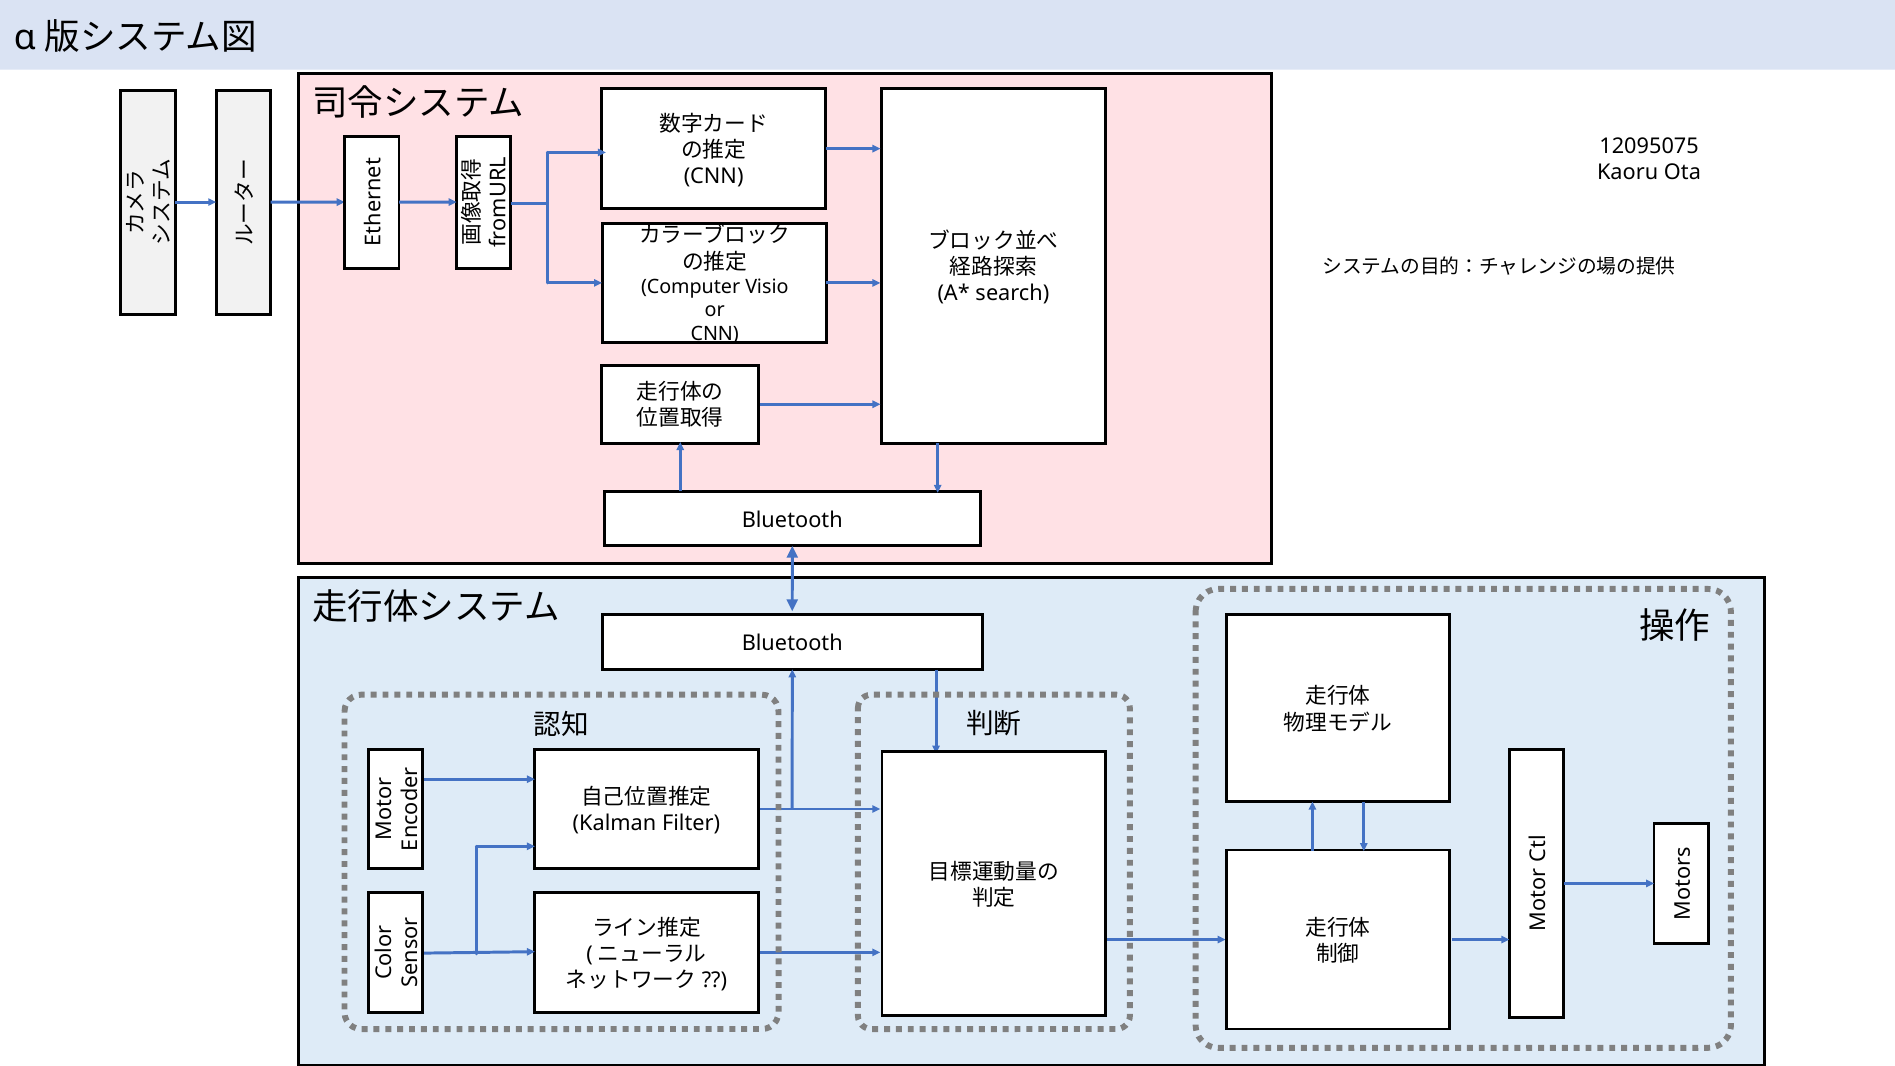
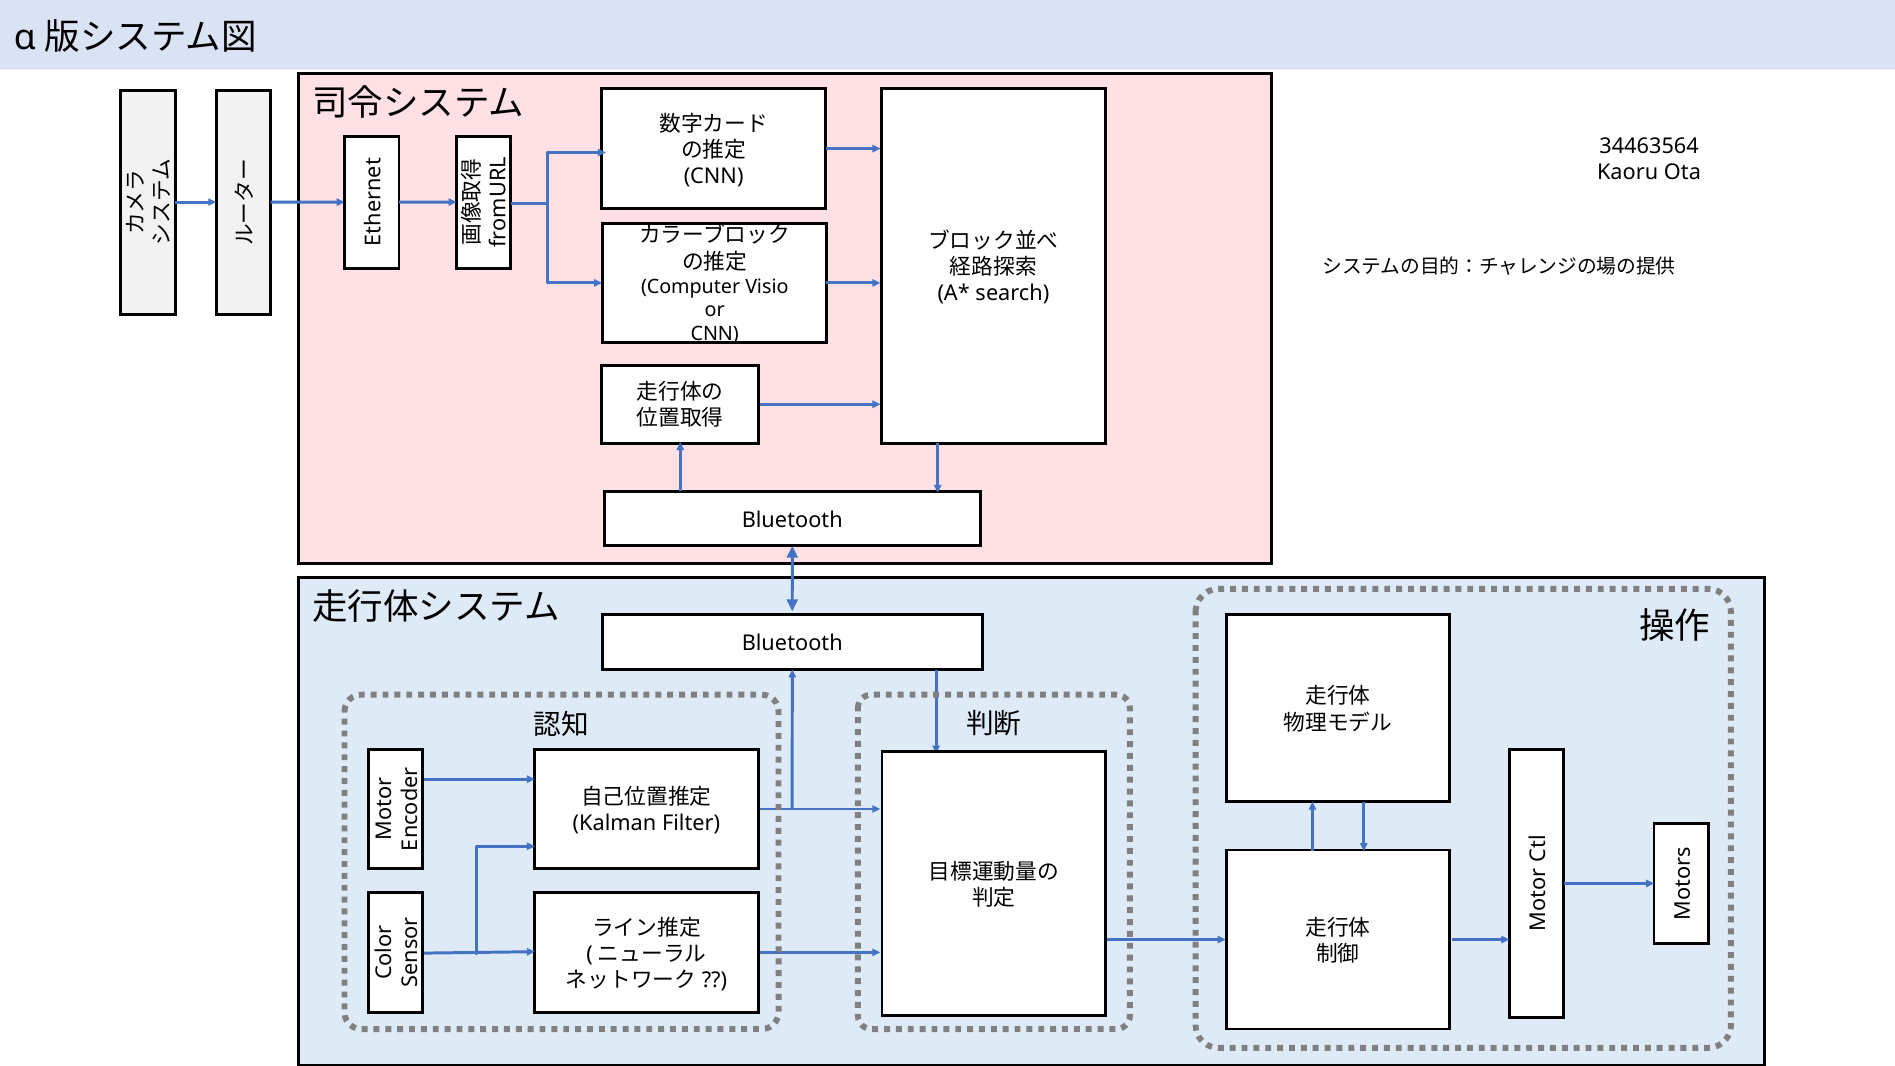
12095075: 12095075 -> 34463564 (1649, 146)
